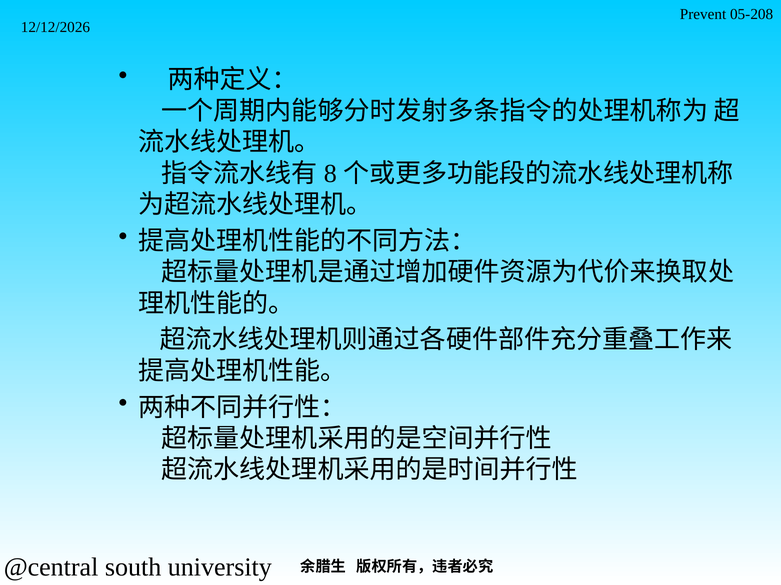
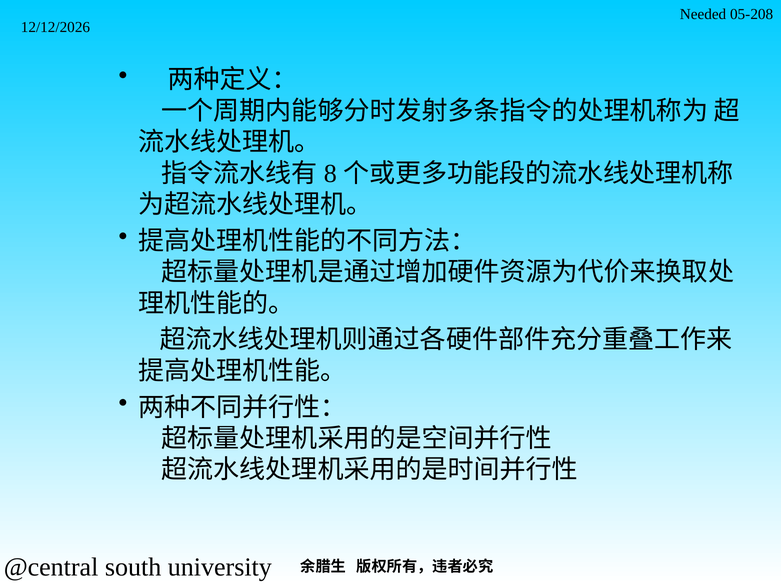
Prevent: Prevent -> Needed (703, 14)
